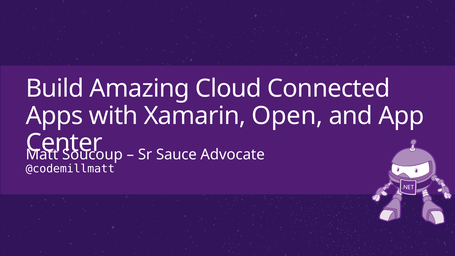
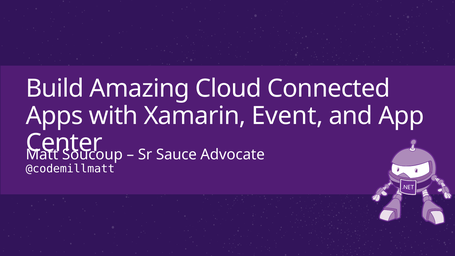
Open: Open -> Event (287, 116)
